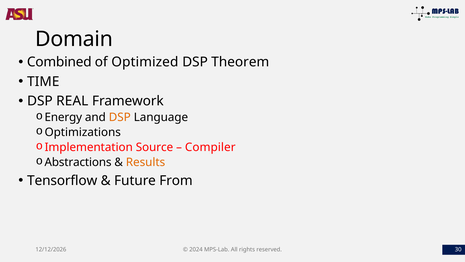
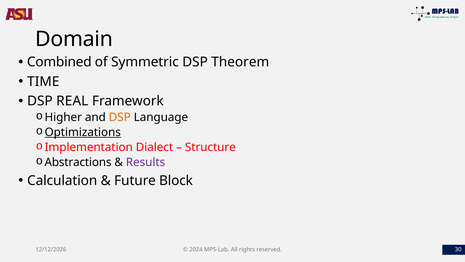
Optimized: Optimized -> Symmetric (145, 62)
Energy: Energy -> Higher (63, 117)
Optimizations underline: none -> present (83, 132)
Source: Source -> Dialect (154, 147)
Compiler: Compiler -> Structure (210, 147)
Results colour: orange -> purple (146, 162)
Tensorflow: Tensorflow -> Calculation (62, 180)
From: From -> Block (176, 180)
